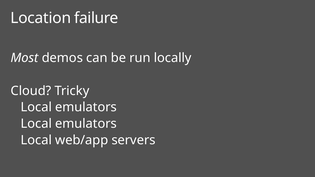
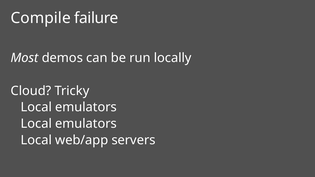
Location: Location -> Compile (41, 18)
